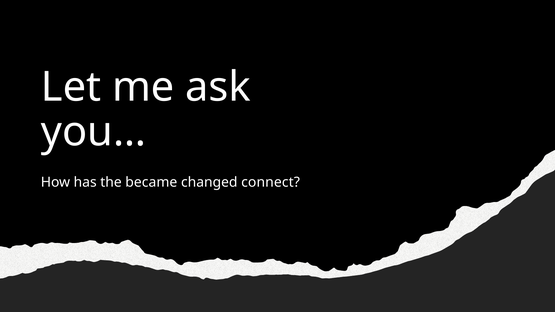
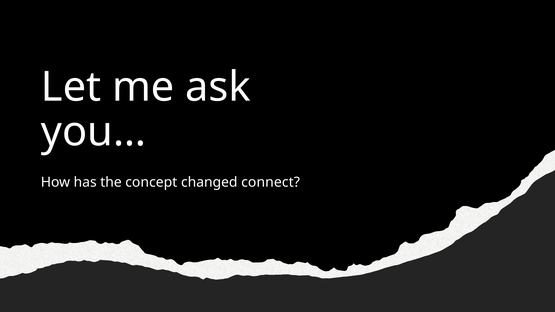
became: became -> concept (151, 182)
